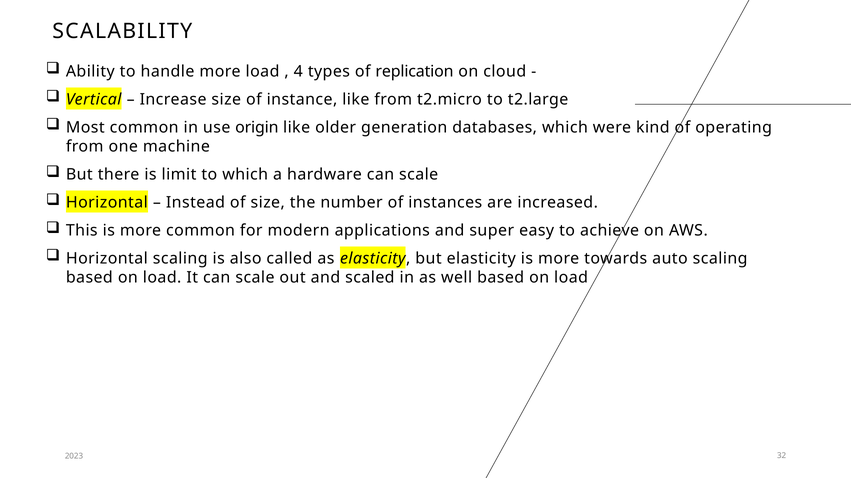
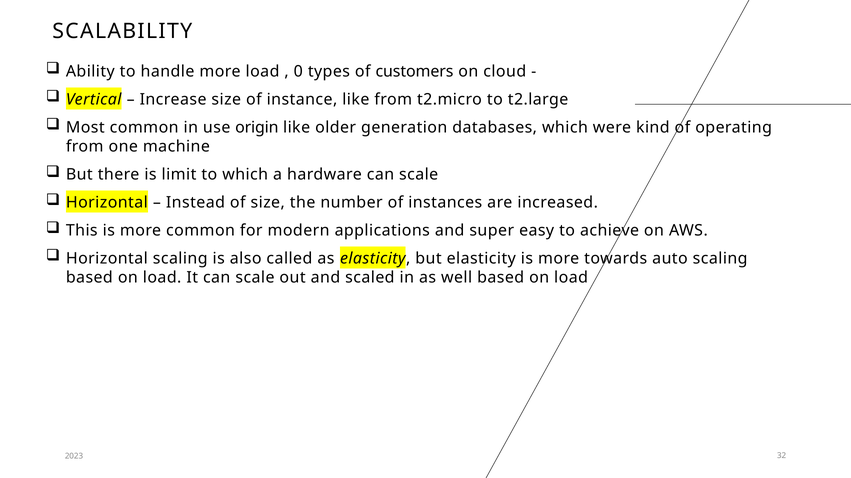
4: 4 -> 0 (298, 71)
replication: replication -> customers (414, 71)
